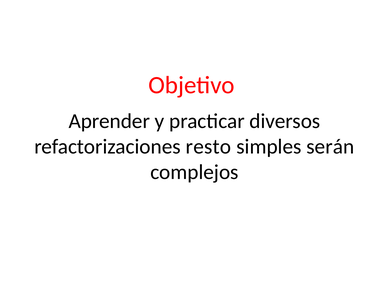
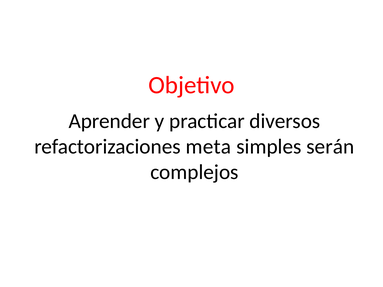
resto: resto -> meta (208, 147)
